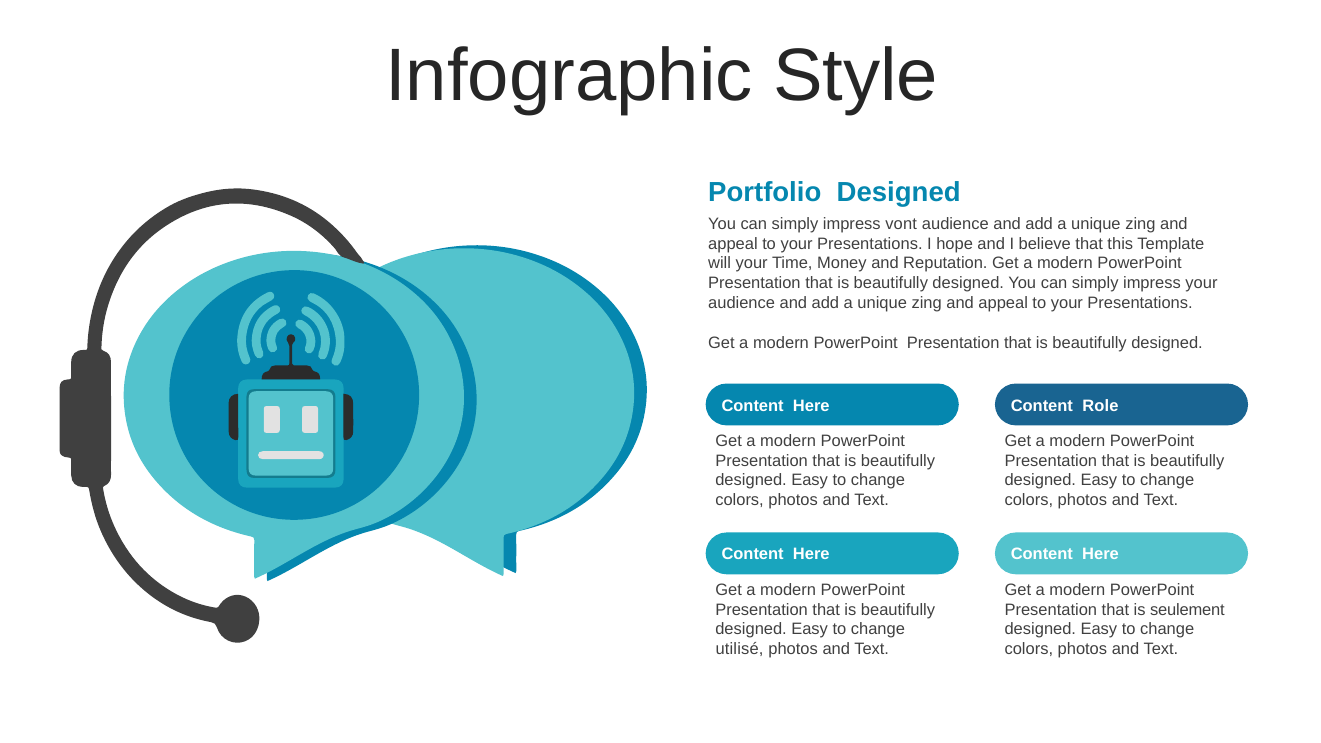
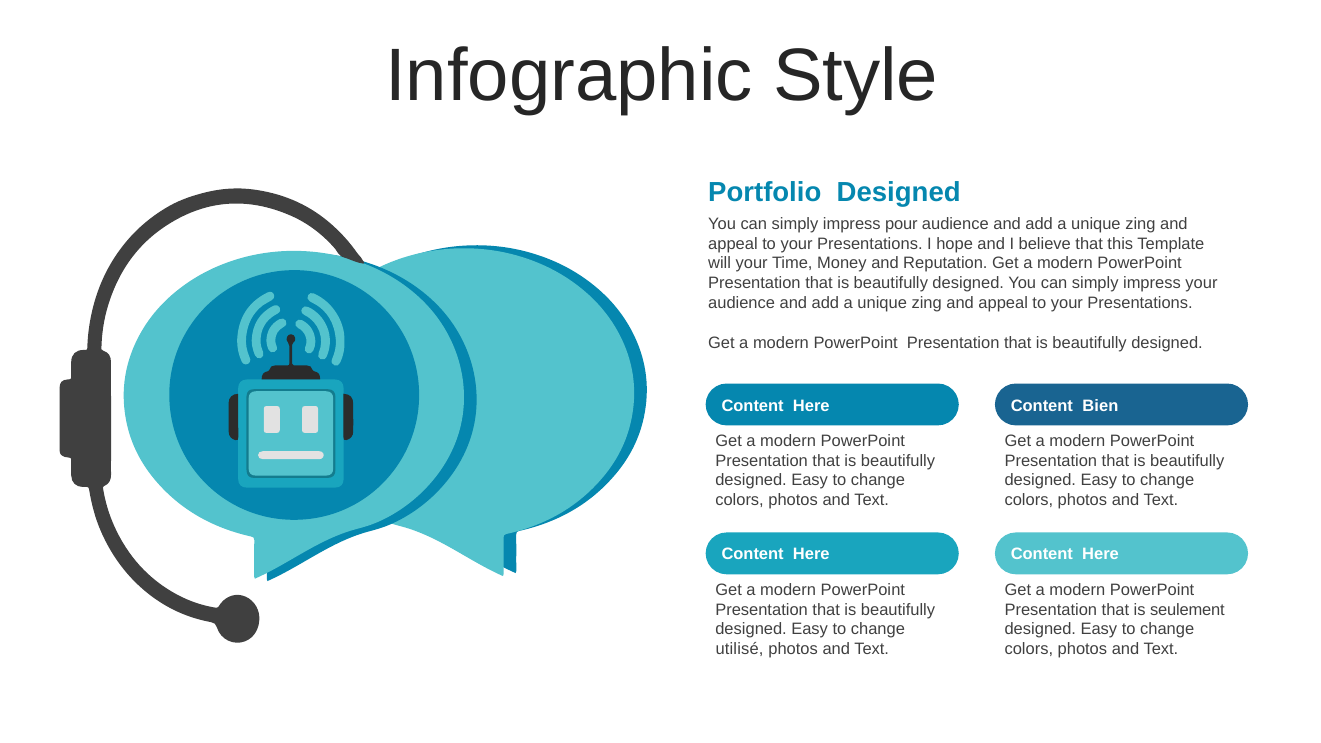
vont: vont -> pour (901, 224)
Role: Role -> Bien (1100, 406)
